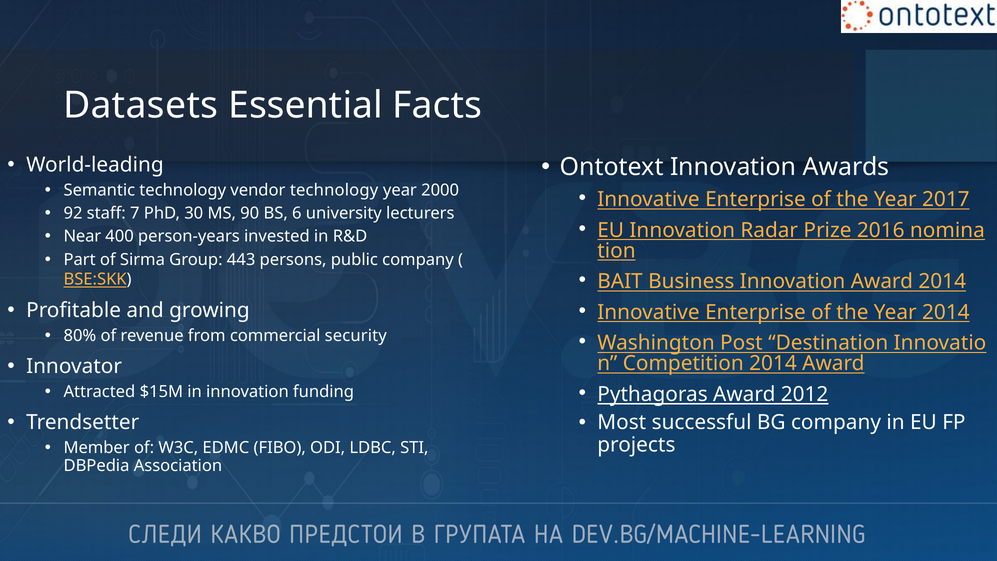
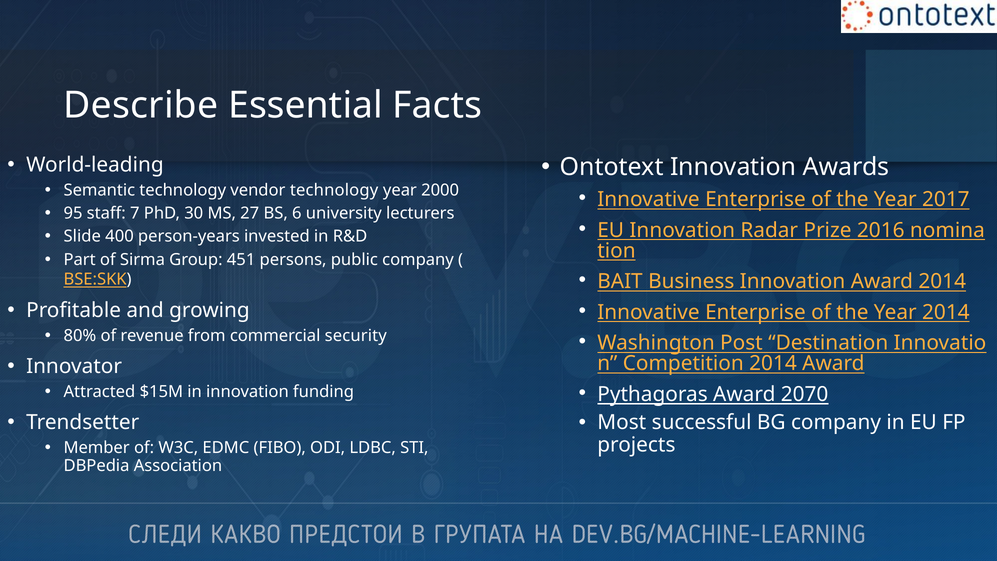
Datasets: Datasets -> Describe (141, 106)
92: 92 -> 95 (73, 213)
90: 90 -> 27 (250, 213)
Near: Near -> Slide (82, 236)
443: 443 -> 451 (241, 260)
2012: 2012 -> 2070 (805, 394)
